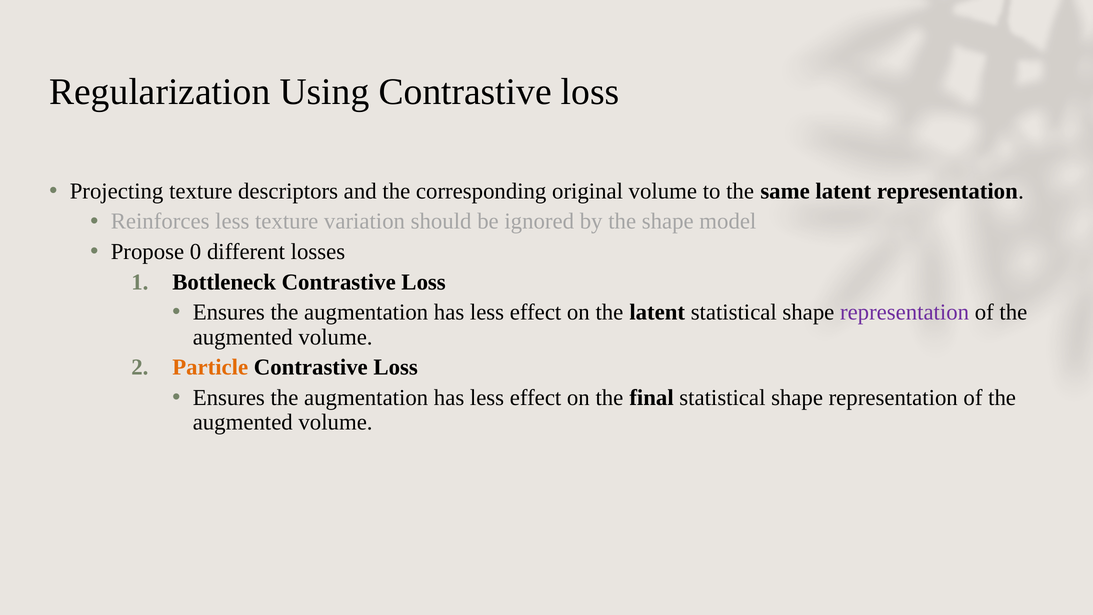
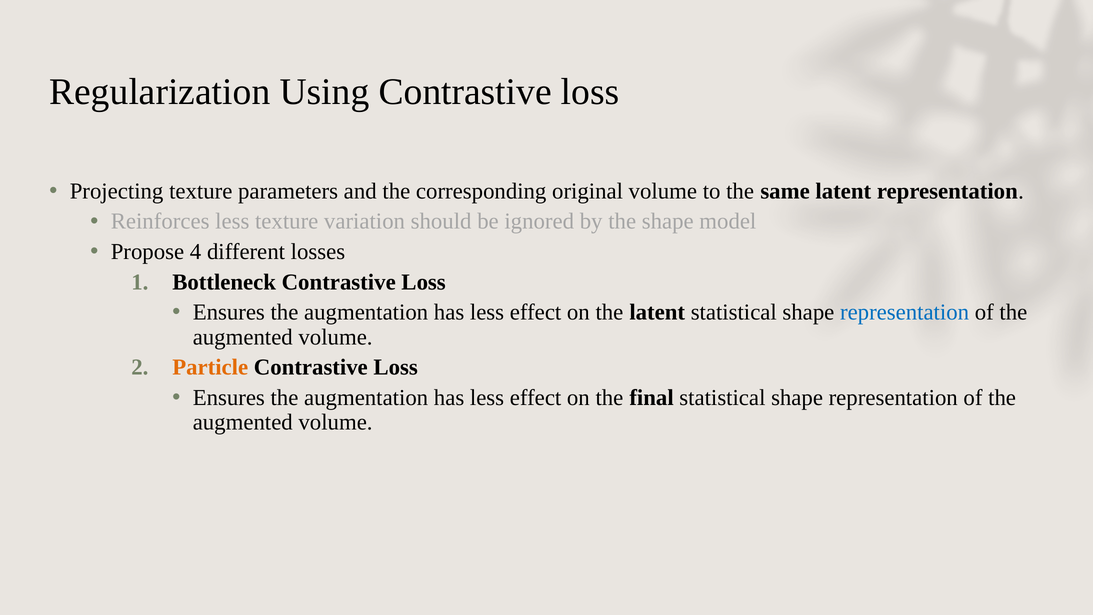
descriptors: descriptors -> parameters (288, 191)
0: 0 -> 4 (196, 252)
representation colour: purple -> blue (905, 312)
